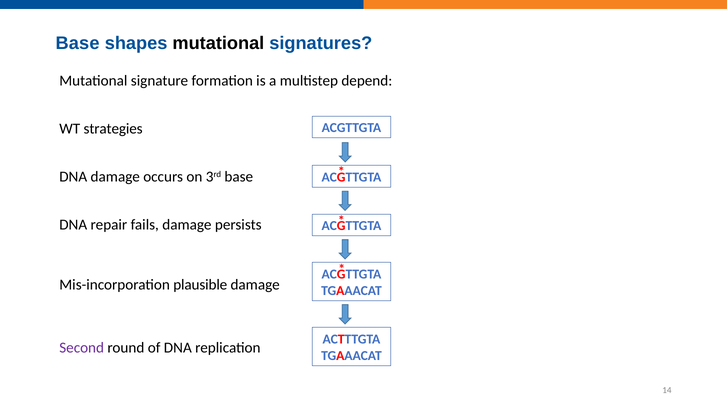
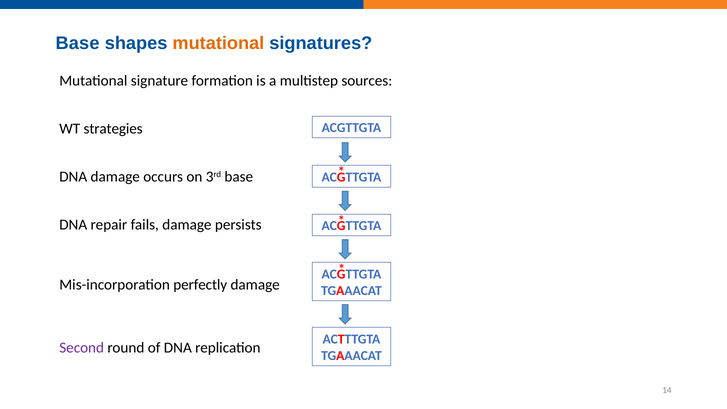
mutational colour: black -> orange (218, 43)
depend: depend -> sources (367, 81)
plausible: plausible -> perfectly (200, 285)
